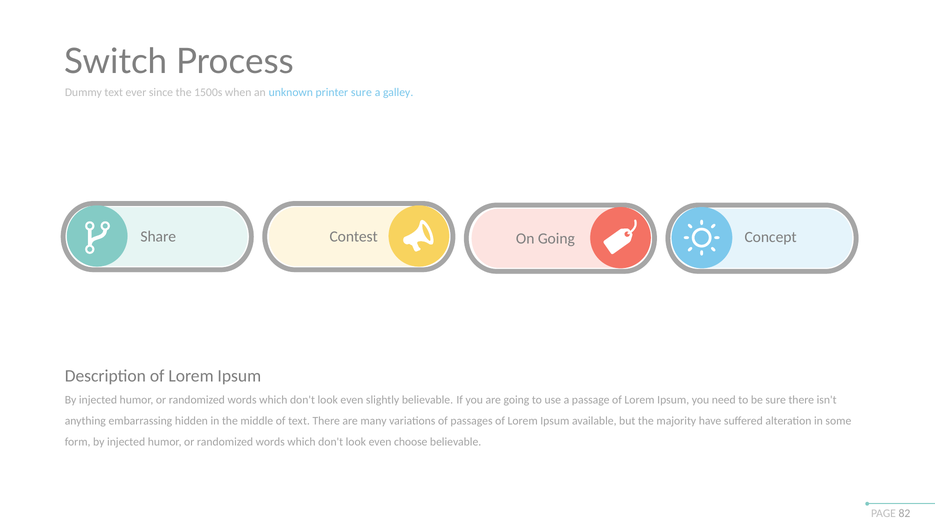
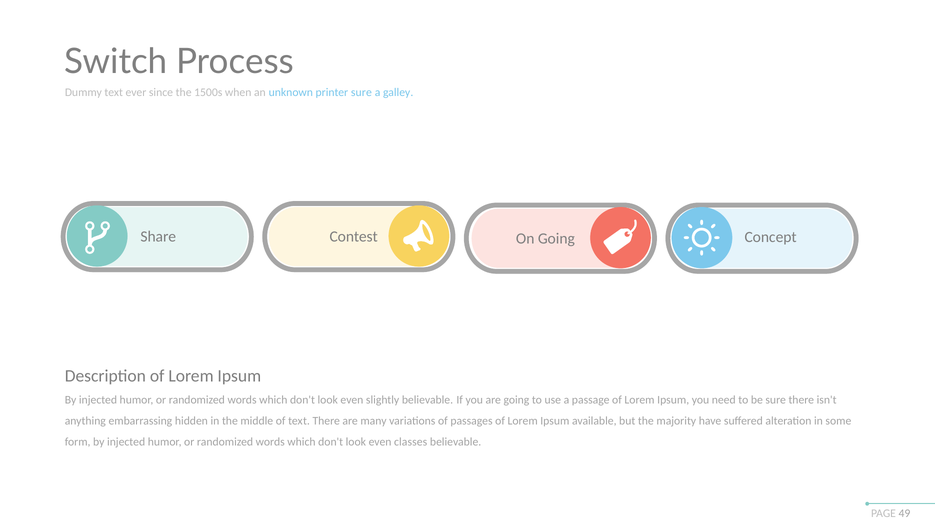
choose: choose -> classes (411, 442)
82: 82 -> 49 (904, 513)
